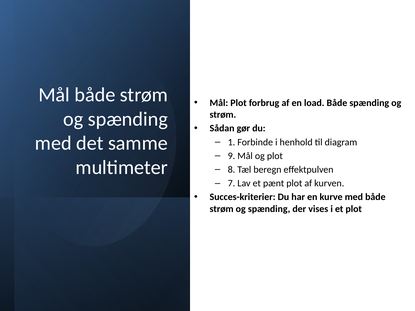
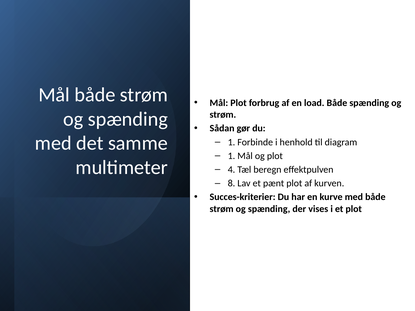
9: 9 -> 1 (232, 156)
8: 8 -> 4 (232, 170)
7: 7 -> 8 (232, 183)
